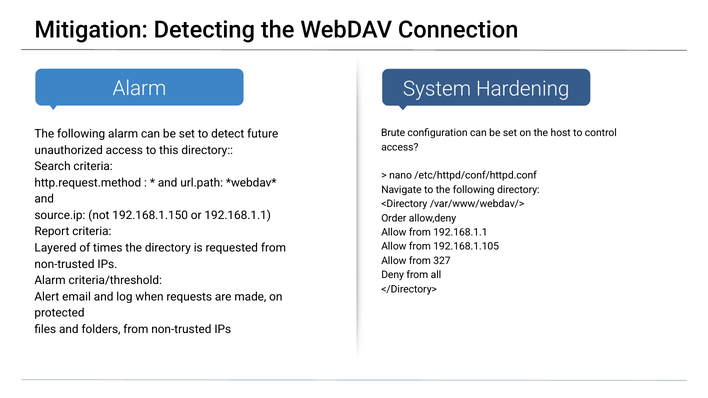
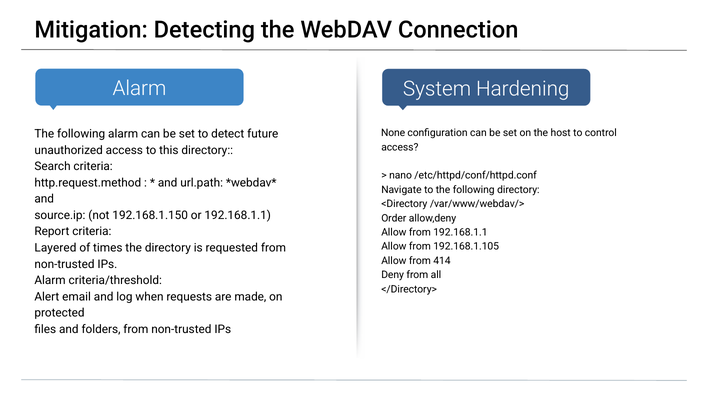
Brute: Brute -> None (393, 133)
327: 327 -> 414 (442, 261)
